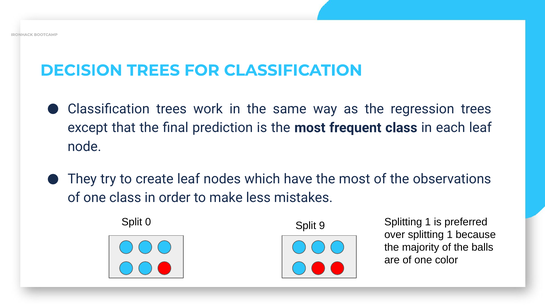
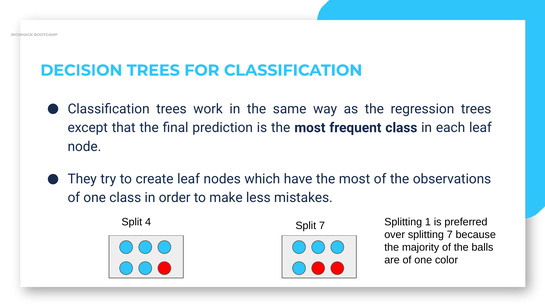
0: 0 -> 4 (148, 222)
Split 9: 9 -> 7 (322, 226)
over splitting 1: 1 -> 7 (450, 234)
